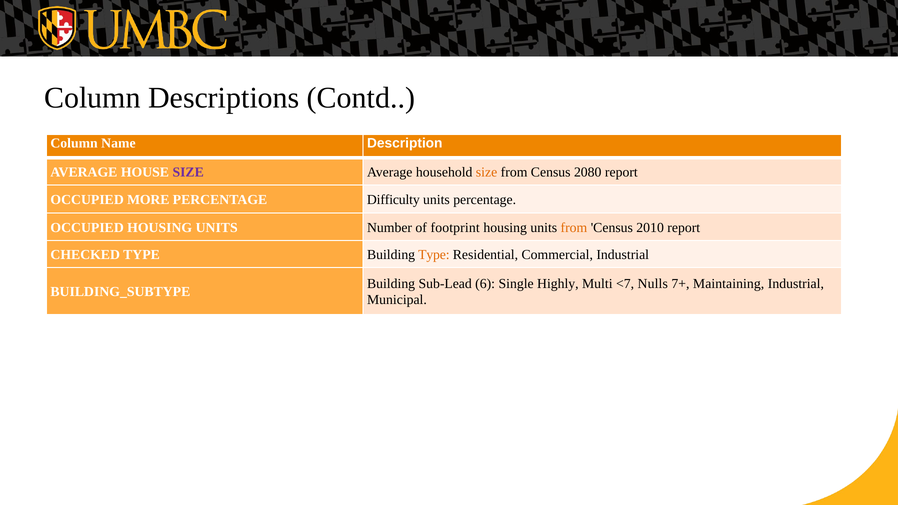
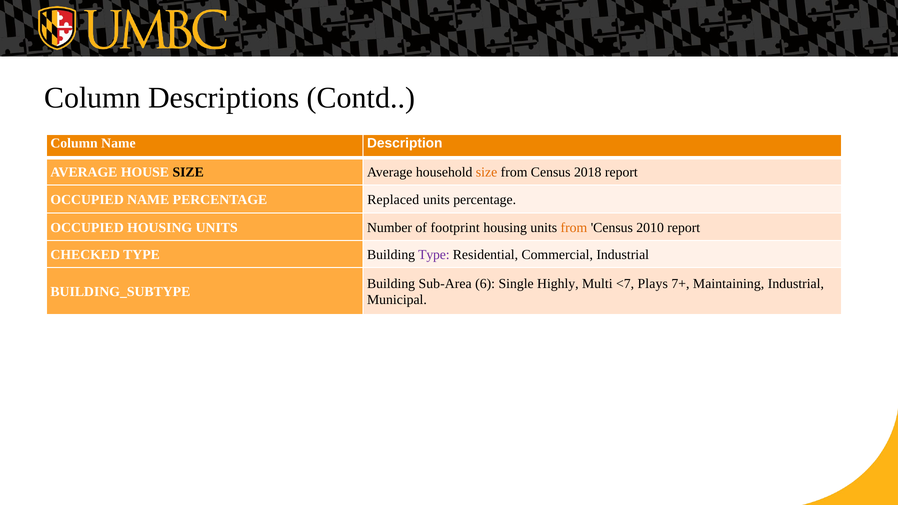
SIZE colour: purple -> black (188, 172)
2080: 2080 -> 2018 (588, 172)
OCCUPIED MORE: MORE -> NAME (148, 200)
Difficulty: Difficulty -> Replaced (393, 200)
Type colour: orange -> purple (434, 255)
Sub-Lead: Sub-Lead -> Sub-Area (445, 284)
Nulls: Nulls -> Plays (653, 284)
